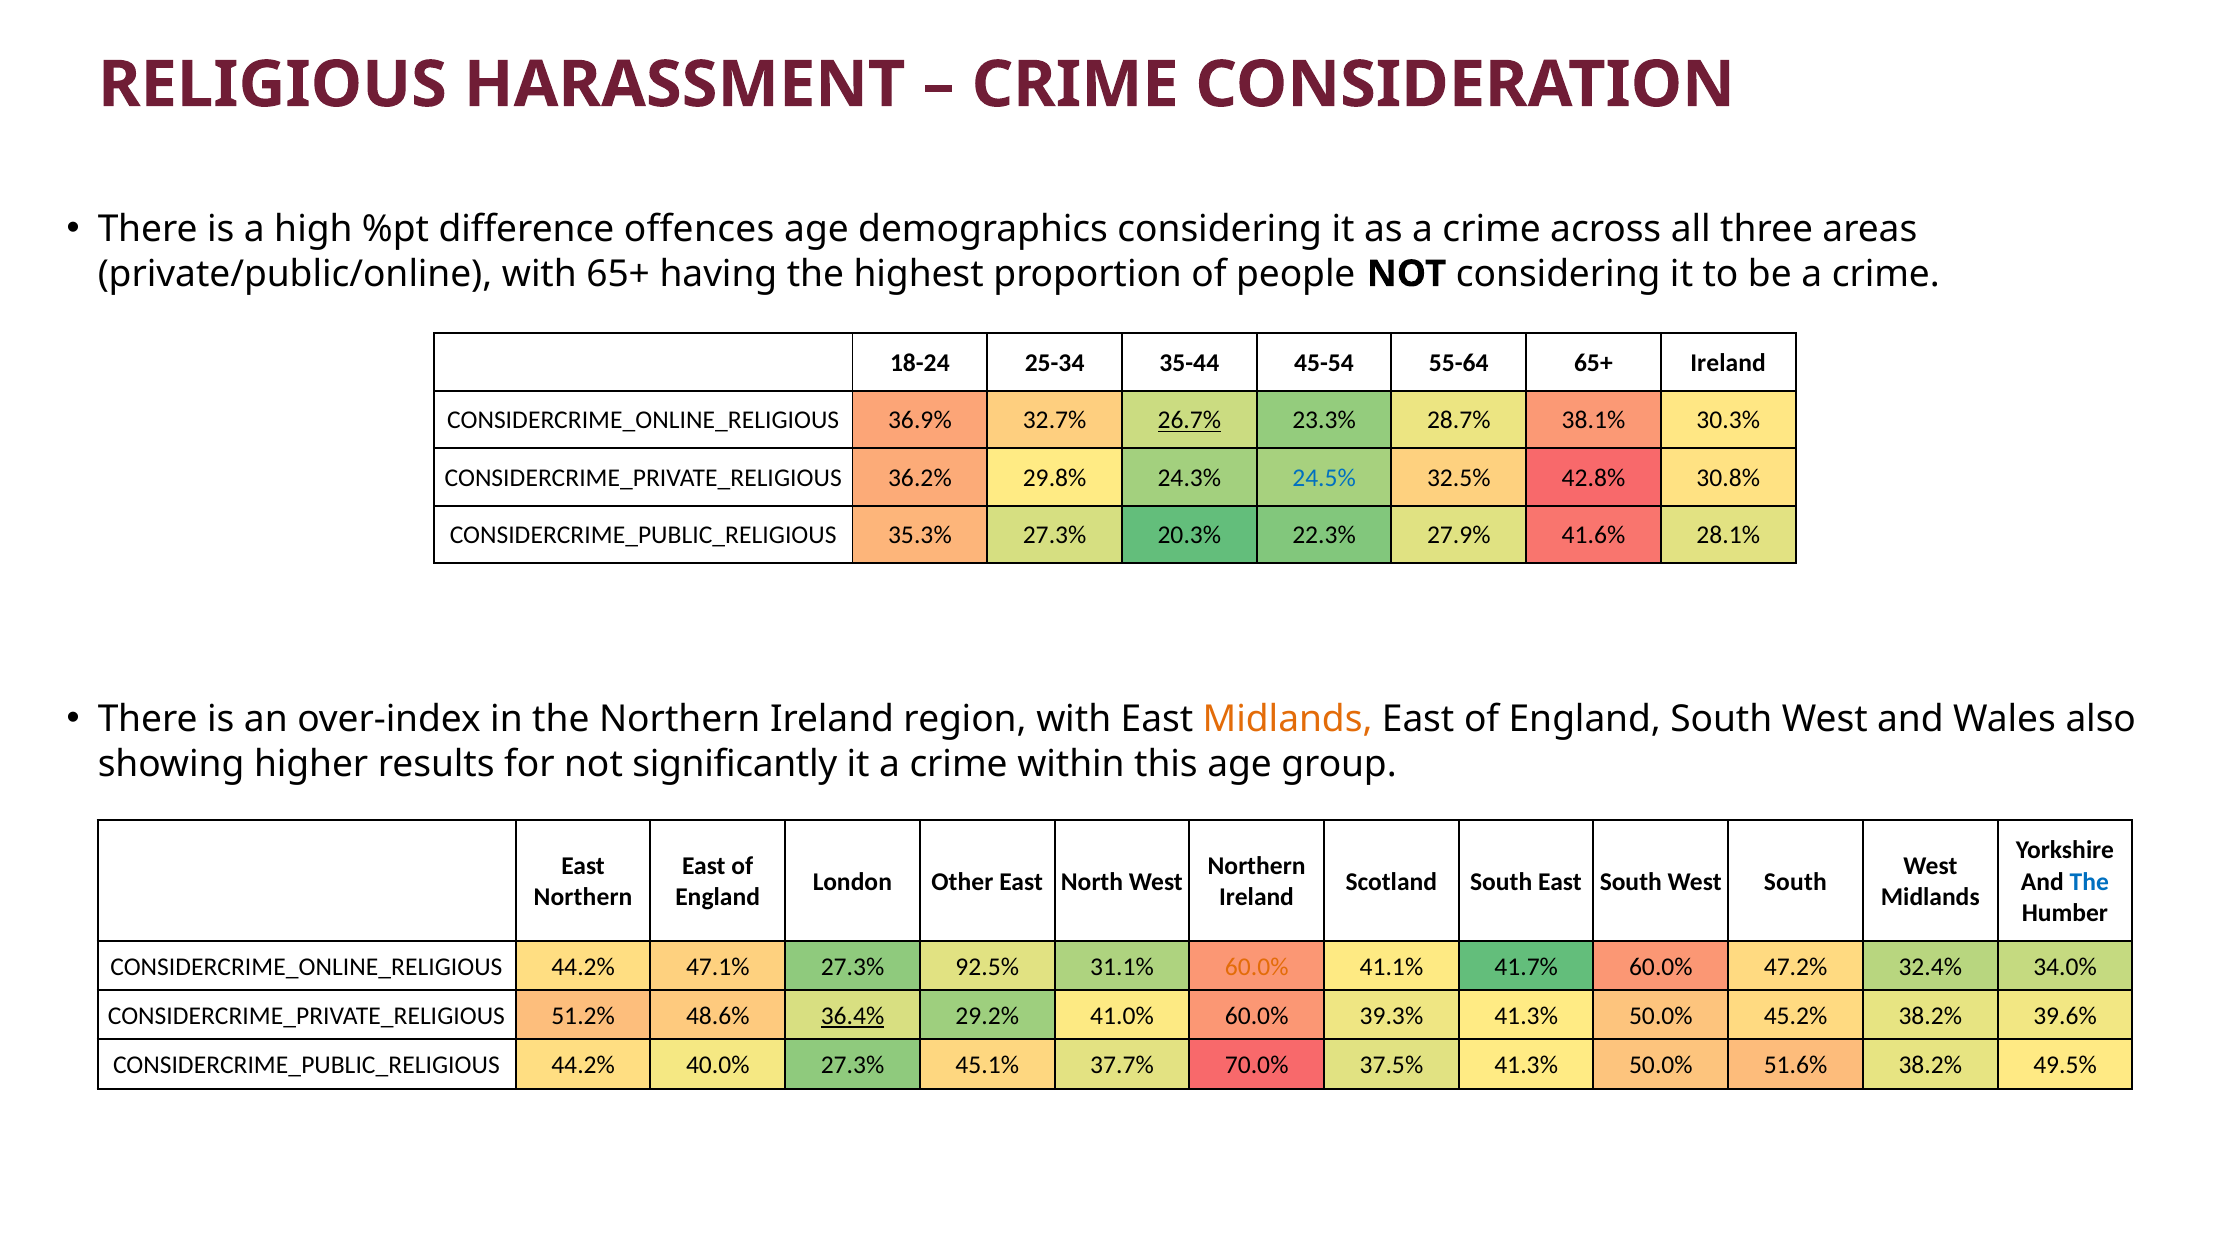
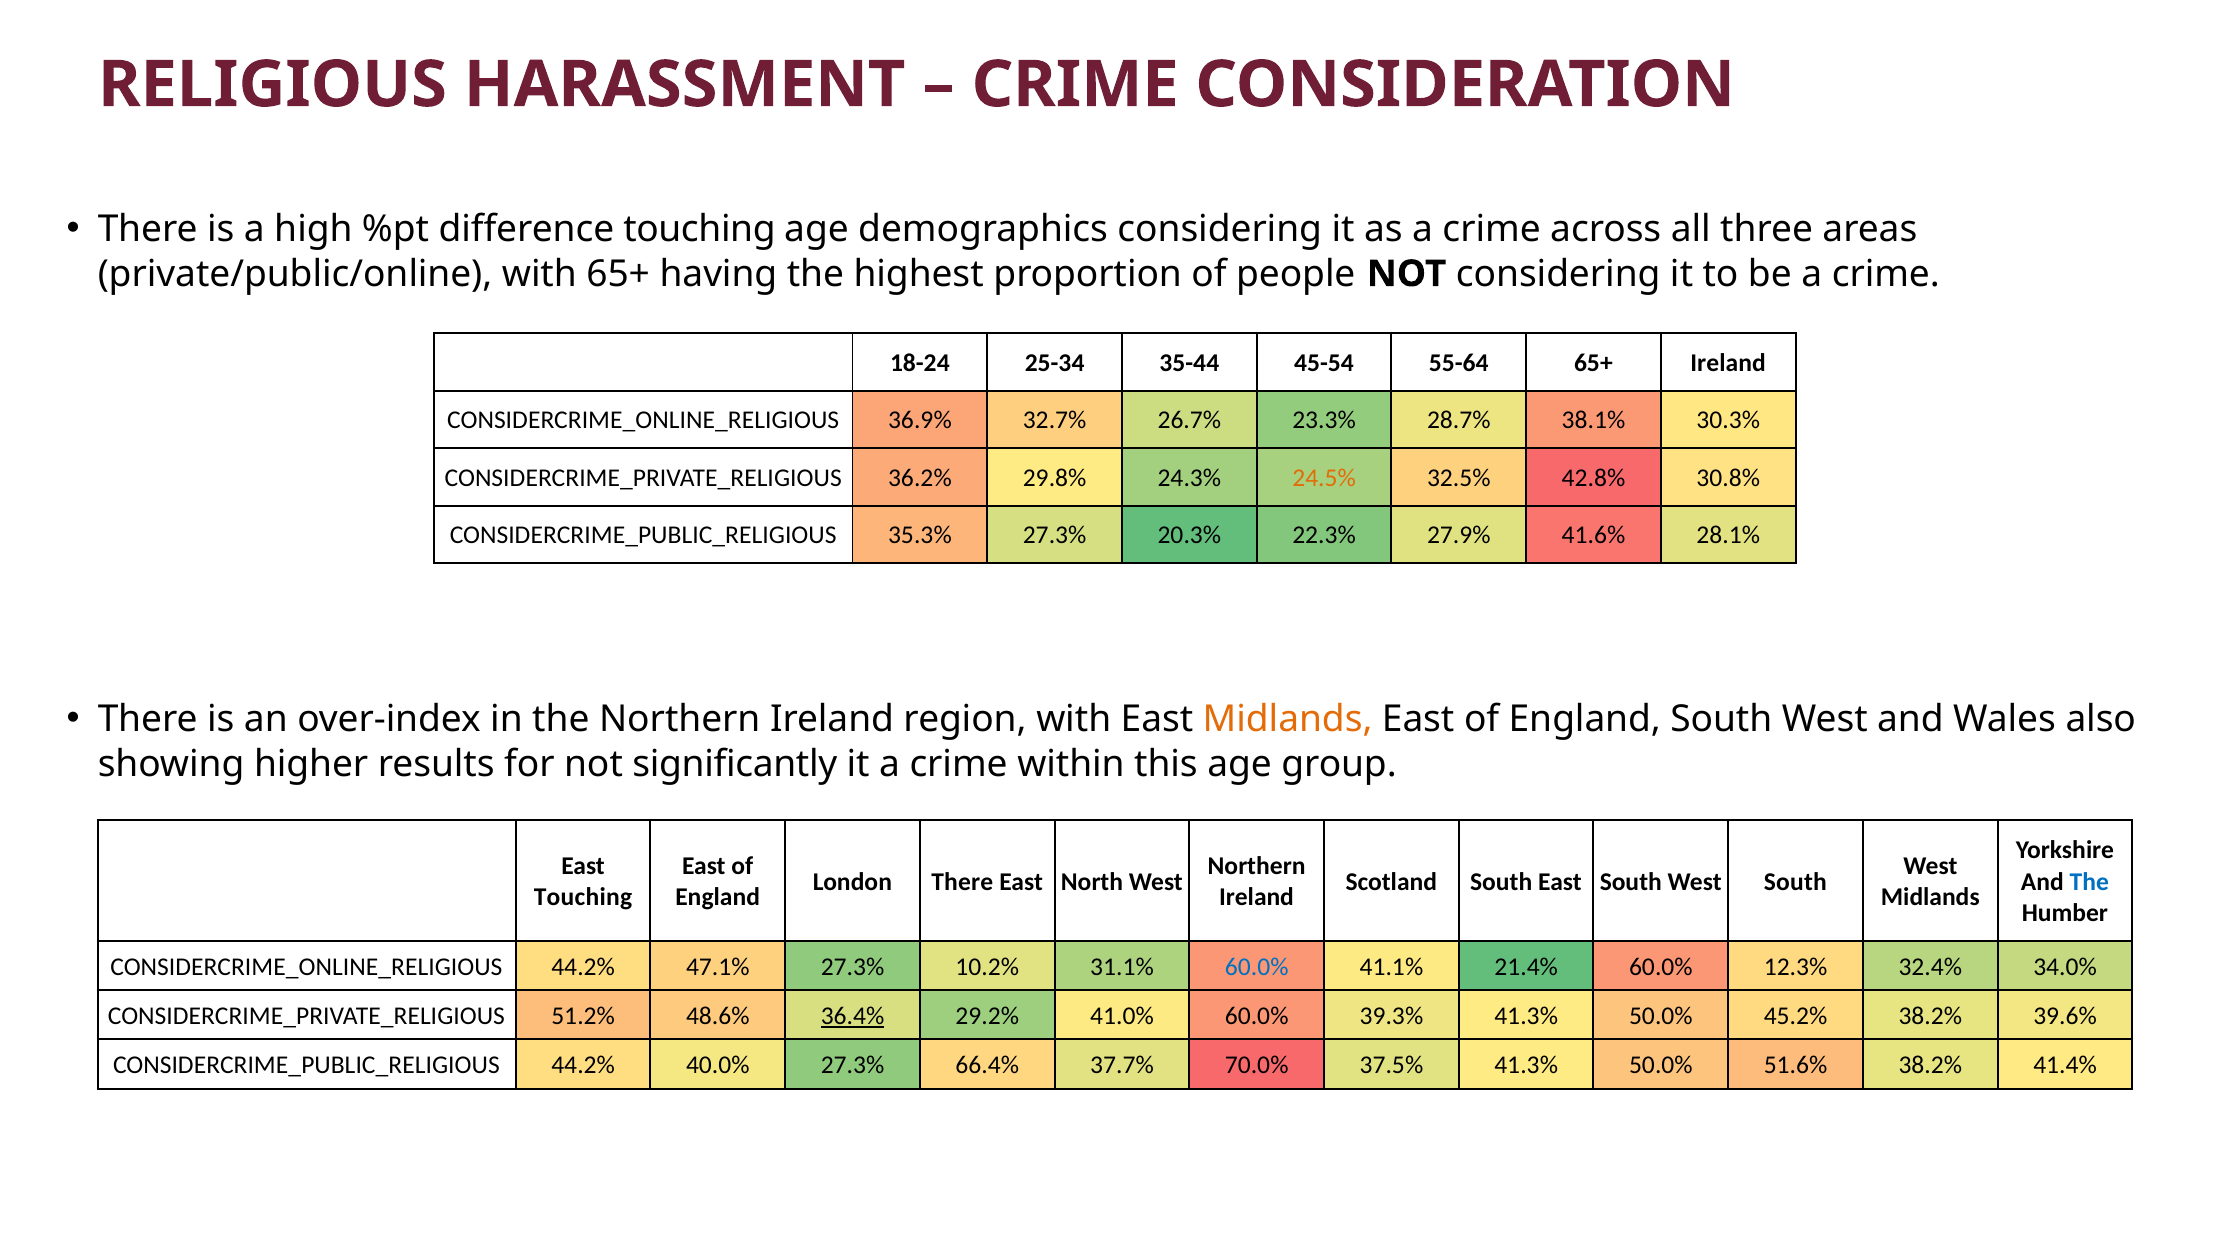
difference offences: offences -> touching (699, 229)
26.7% underline: present -> none (1189, 421)
24.5% colour: blue -> orange (1324, 478)
London Other: Other -> There (962, 882)
Northern: Northern -> Touching (583, 898)
92.5%: 92.5% -> 10.2% (987, 967)
60.0% colour: orange -> blue (1257, 967)
41.7%: 41.7% -> 21.4% (1526, 967)
47.2%: 47.2% -> 12.3% (1796, 967)
45.1%: 45.1% -> 66.4% (987, 1065)
49.5%: 49.5% -> 41.4% (2065, 1065)
